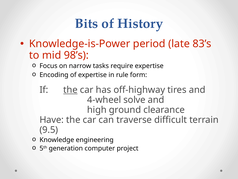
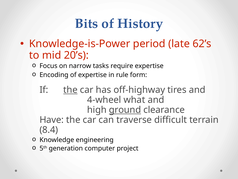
83’s: 83’s -> 62’s (202, 44)
98’s: 98’s -> 20’s (76, 55)
solve: solve -> what (134, 100)
ground underline: none -> present (125, 110)
9.5: 9.5 -> 8.4 (49, 130)
